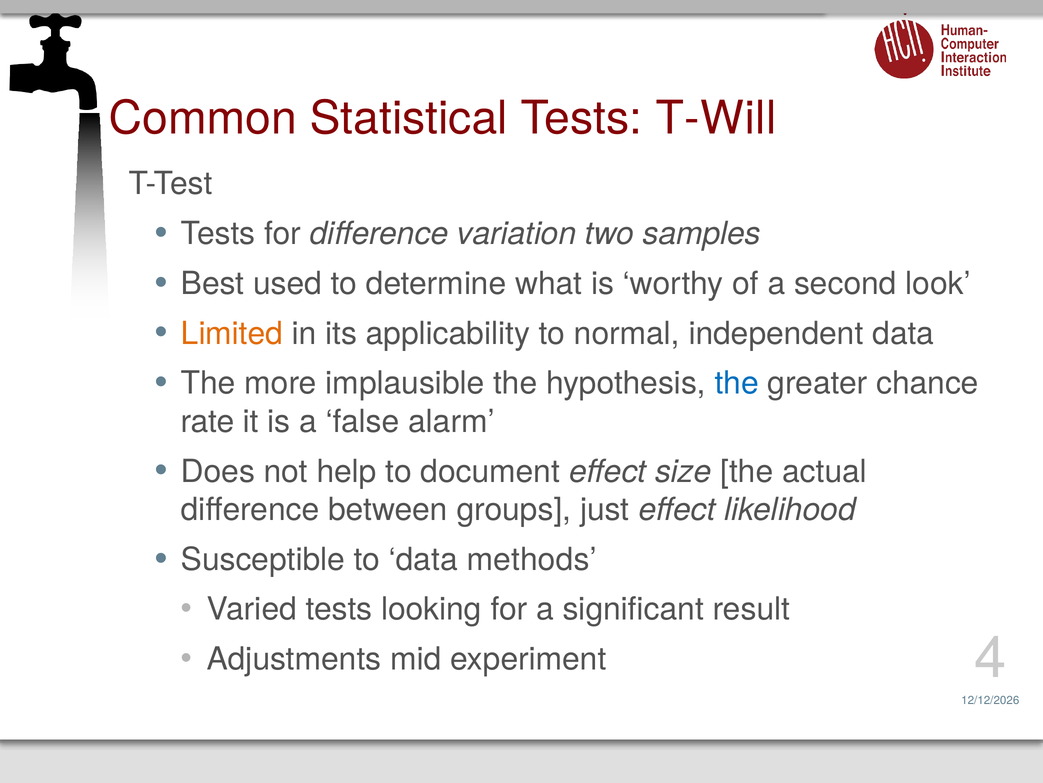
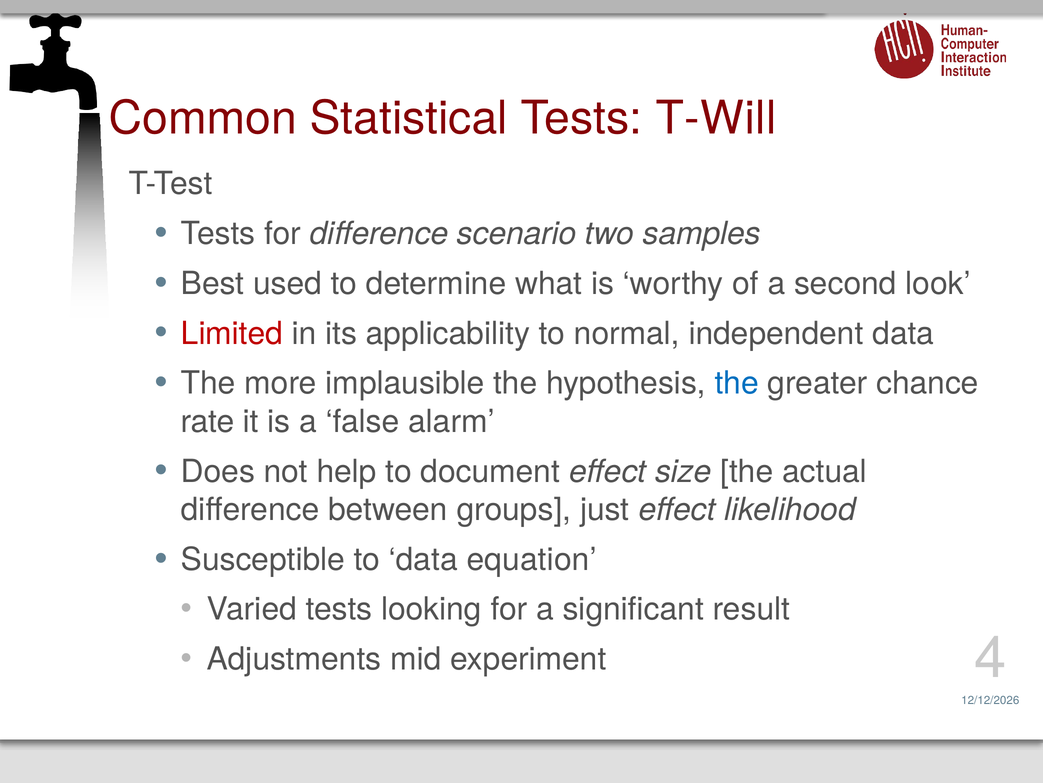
variation: variation -> scenario (517, 234)
Limited colour: orange -> red (232, 333)
methods: methods -> equation (532, 559)
